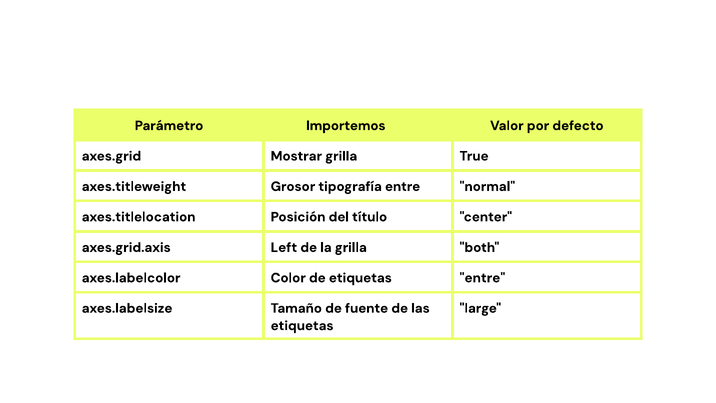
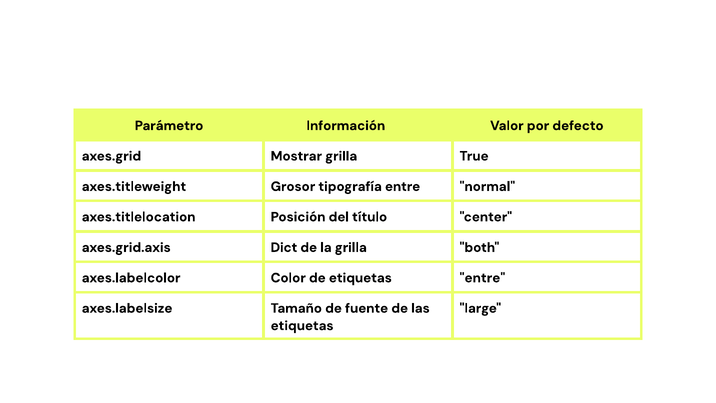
Importemos: Importemos -> Información (346, 126)
Left: Left -> Dict (284, 247)
